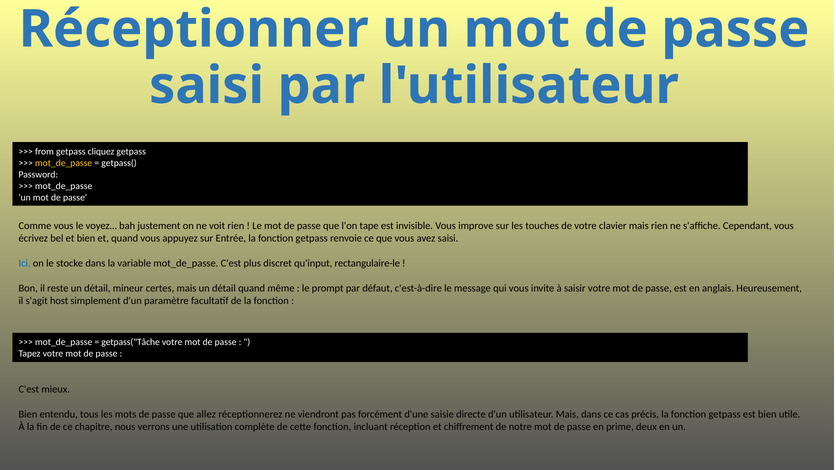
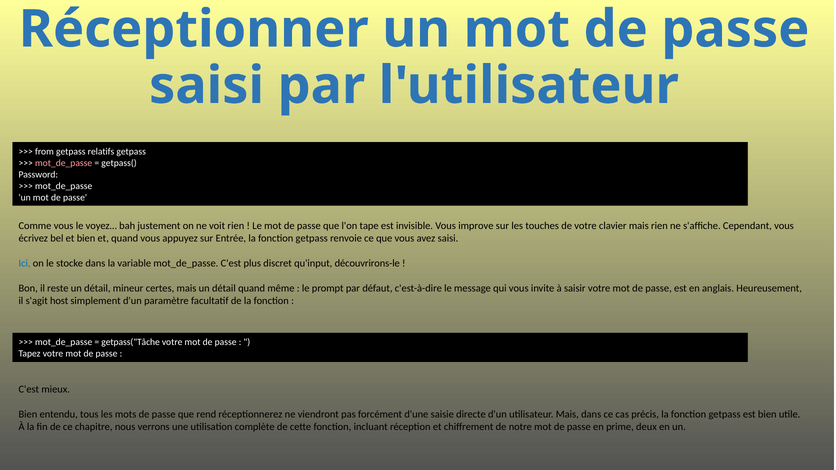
cliquez: cliquez -> relatifs (101, 152)
mot_de_passe colour: yellow -> pink (64, 163)
rectangulaire-le: rectangulaire-le -> découvrirons-le (367, 263)
allez: allez -> rend (206, 415)
